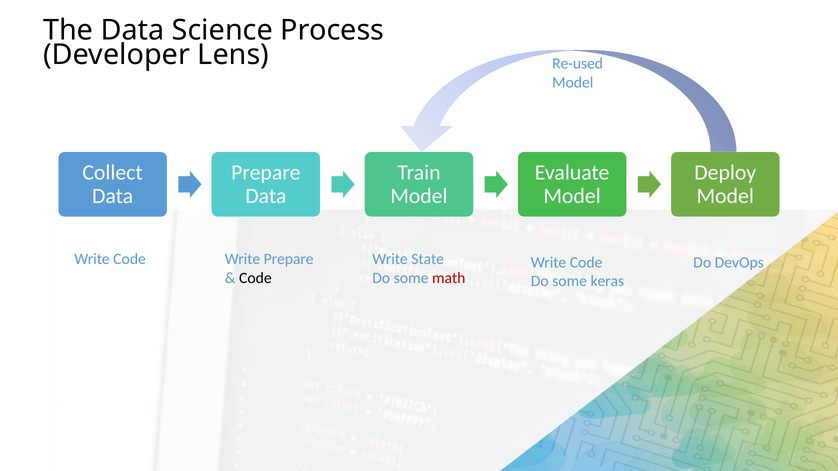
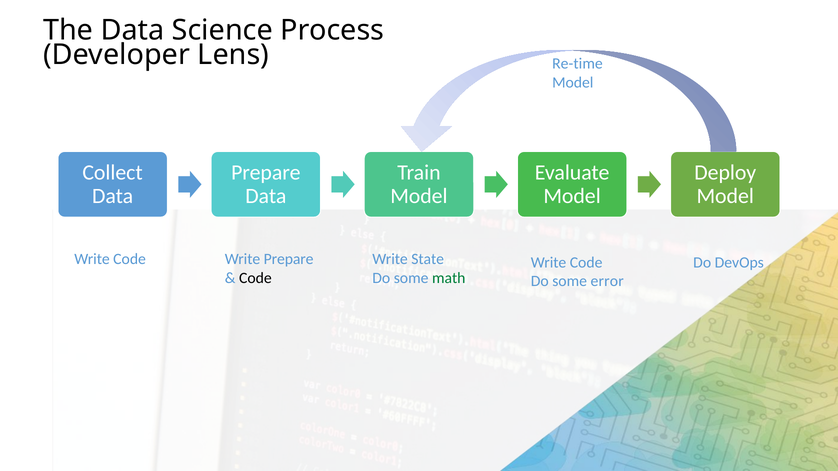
Re-used: Re-used -> Re-time (577, 64)
math colour: red -> green (449, 278)
keras: keras -> error (607, 282)
